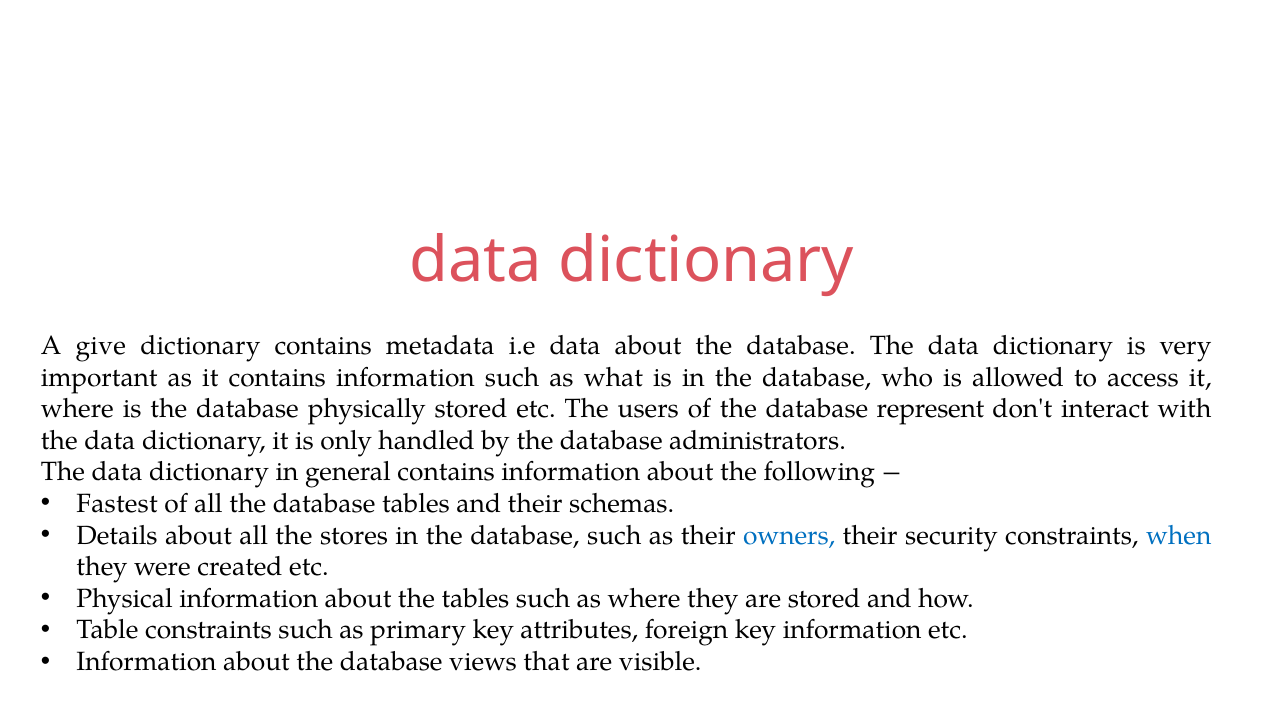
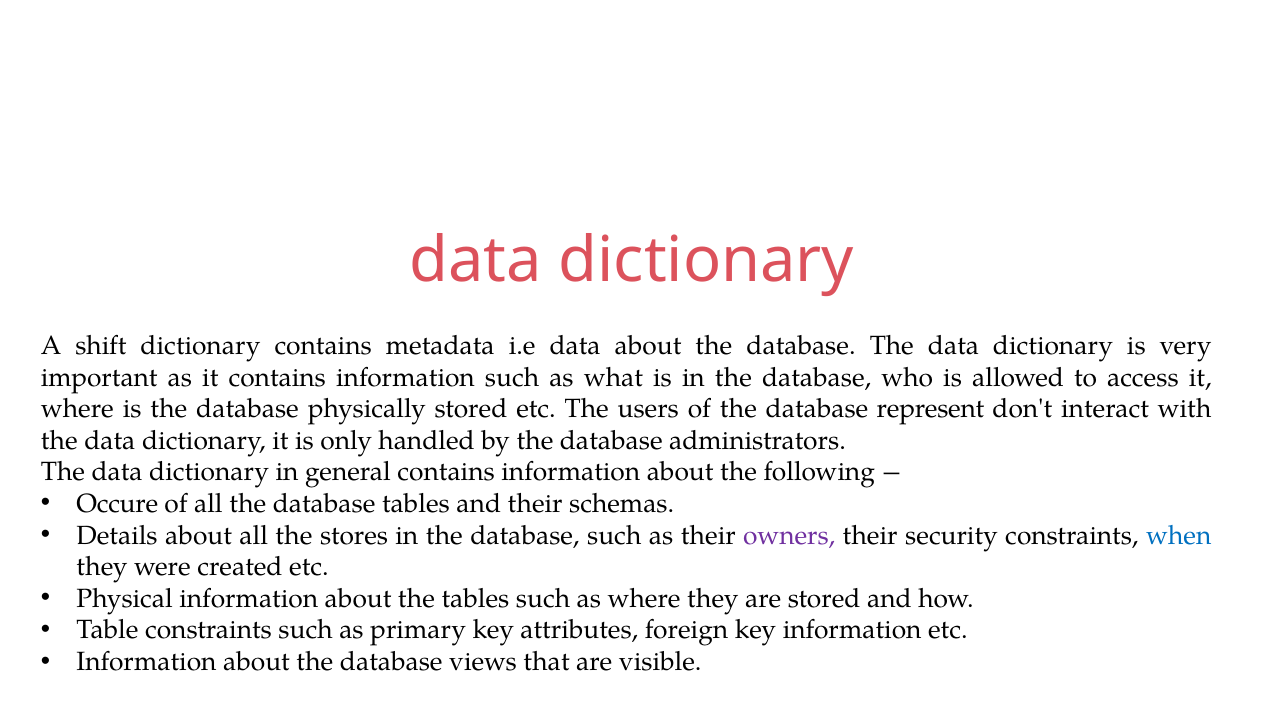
give: give -> shift (101, 346)
Fastest: Fastest -> Occure (117, 504)
owners colour: blue -> purple (789, 535)
